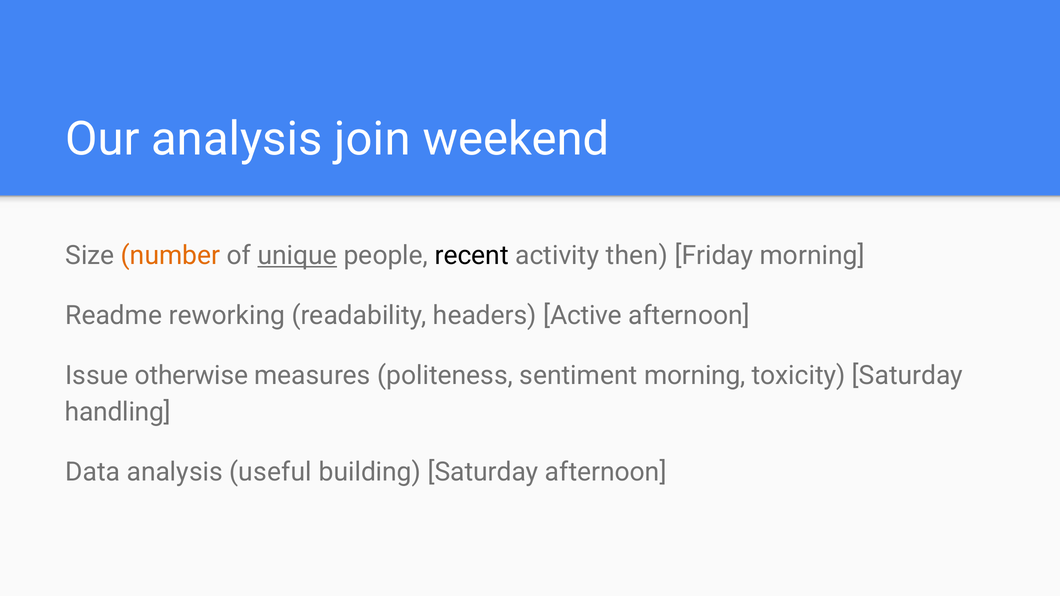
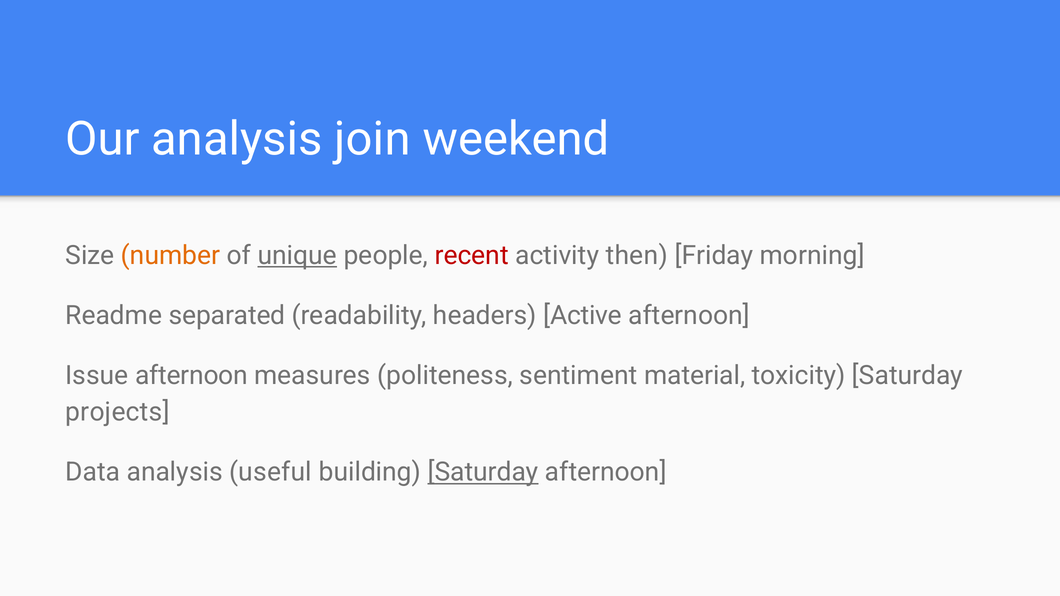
recent colour: black -> red (472, 256)
reworking: reworking -> separated (227, 316)
Issue otherwise: otherwise -> afternoon (191, 376)
sentiment morning: morning -> material (695, 376)
handling: handling -> projects (118, 412)
Saturday underline: none -> present (483, 472)
